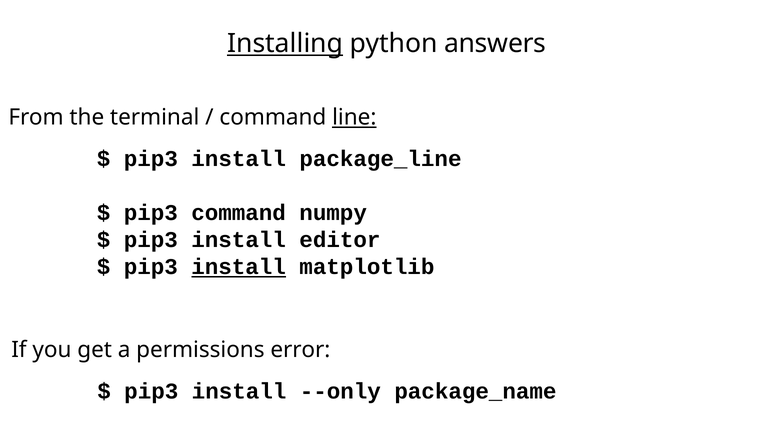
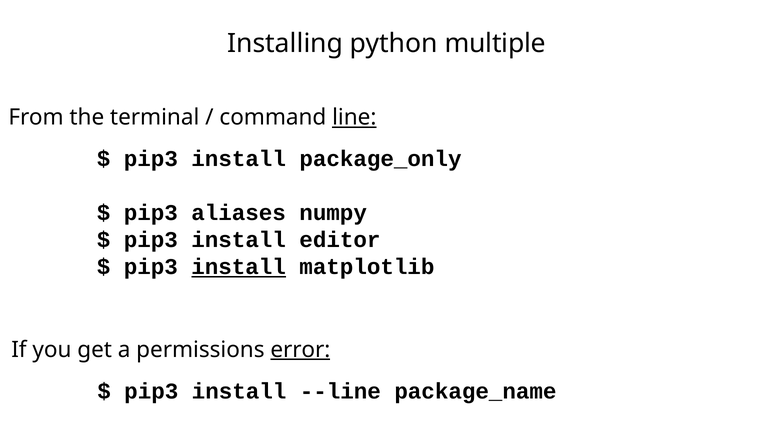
Installing underline: present -> none (285, 44)
answers: answers -> multiple (495, 44)
package_line: package_line -> package_only (380, 158)
pip3 command: command -> aliases (239, 213)
error underline: none -> present (300, 349)
--only: --only -> --line (340, 391)
